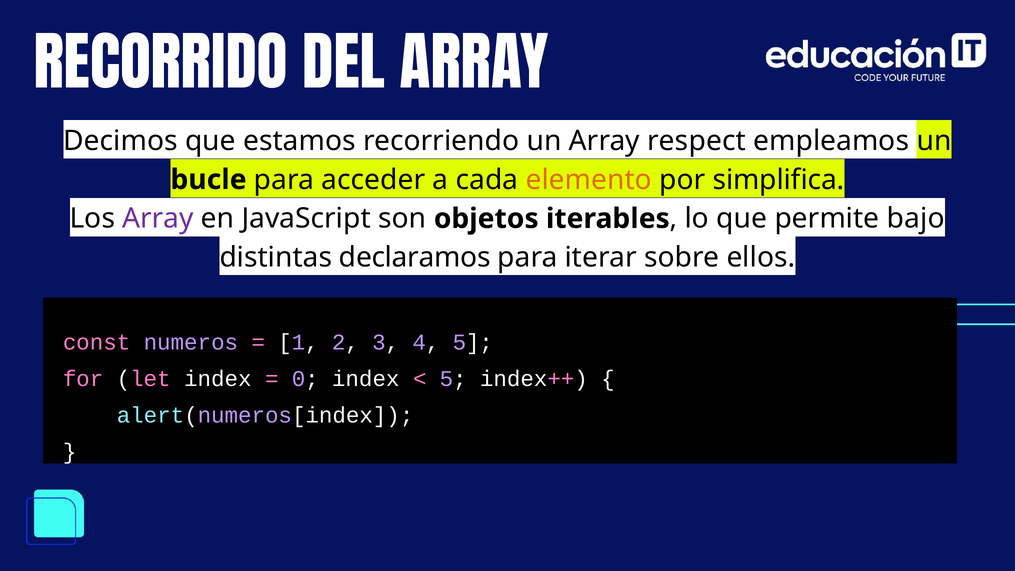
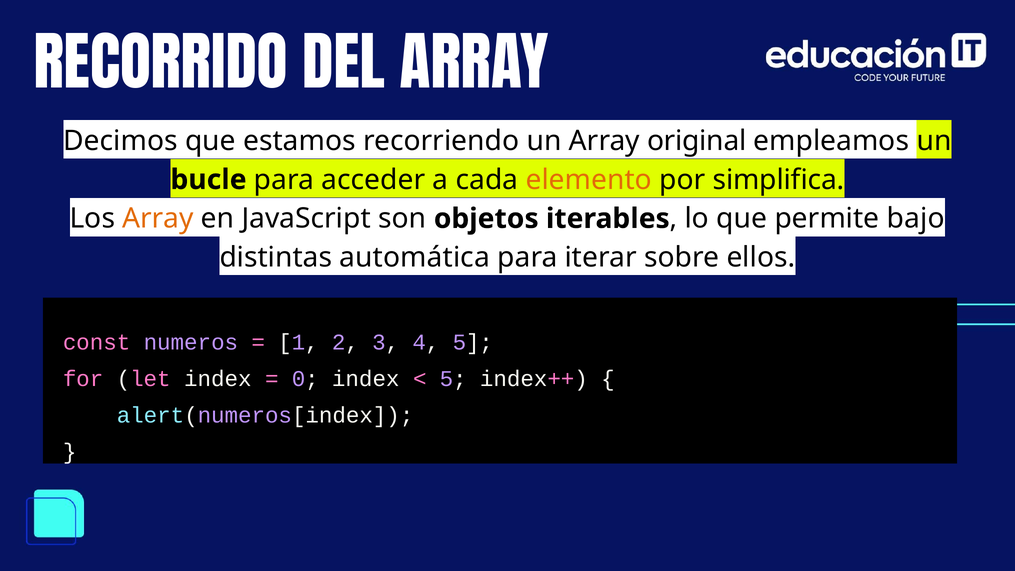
respect: respect -> original (697, 141)
Array colour: purple -> orange (158, 219)
declaramos: declaramos -> automática (415, 258)
